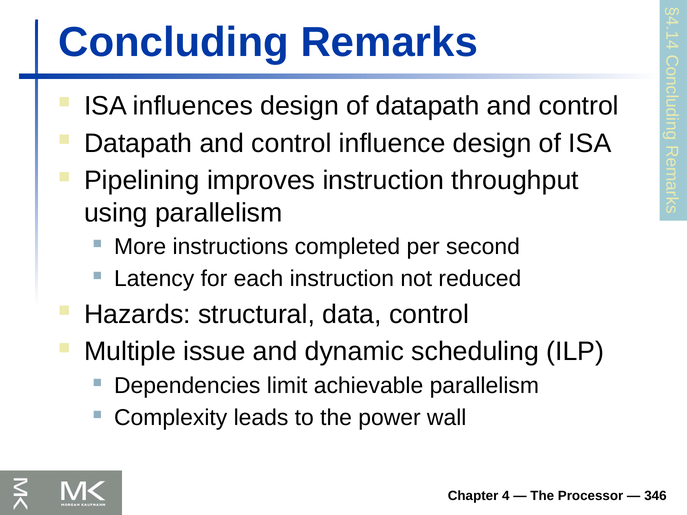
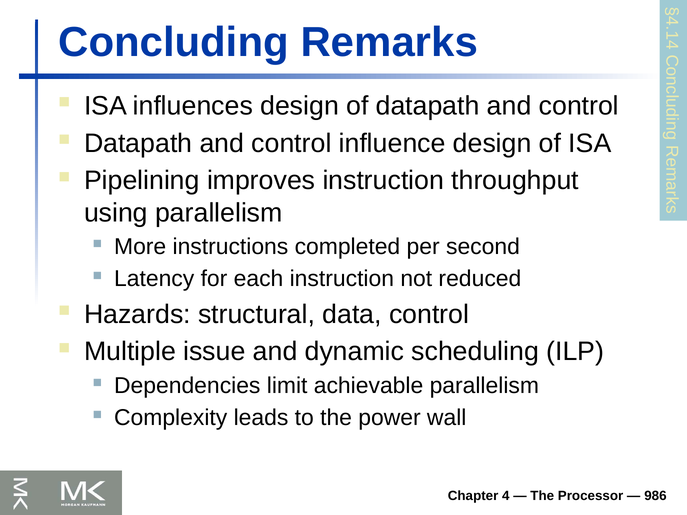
346: 346 -> 986 (655, 496)
